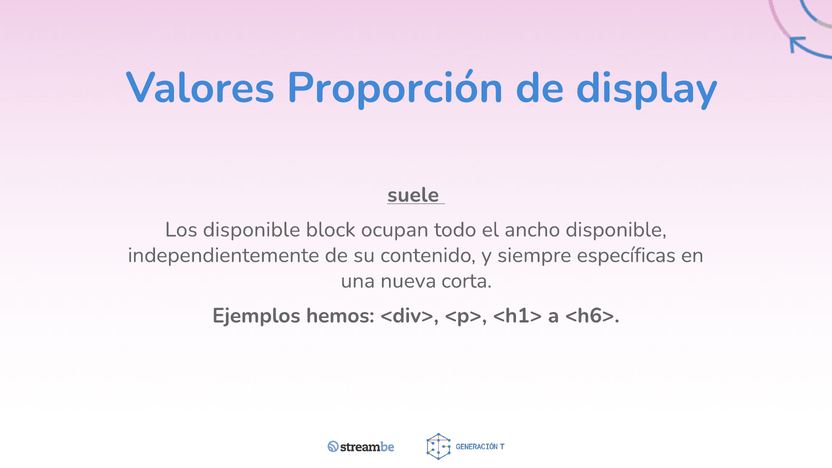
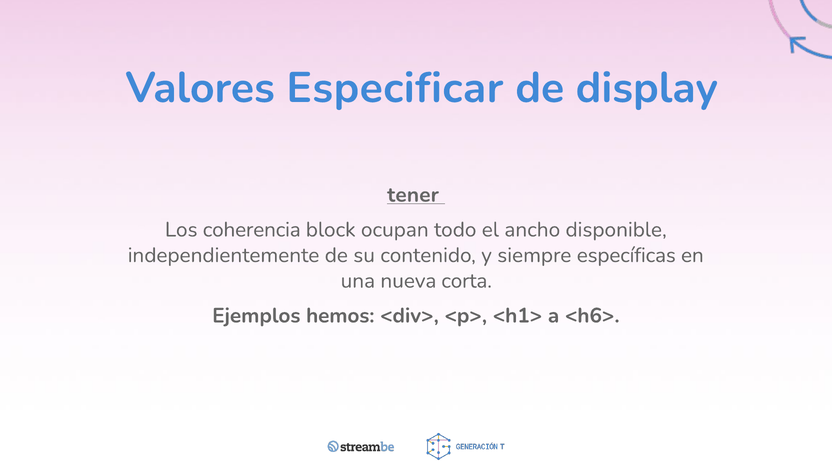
Proporción: Proporción -> Especificar (395, 88)
suele: suele -> tener (413, 195)
Los disponible: disponible -> coherencia (252, 230)
